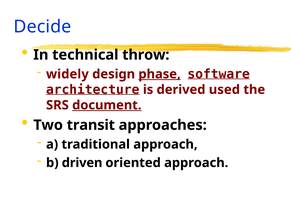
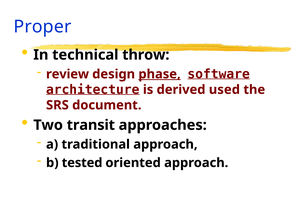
Decide: Decide -> Proper (42, 27)
widely: widely -> review (68, 74)
document underline: present -> none (107, 105)
driven: driven -> tested (82, 163)
